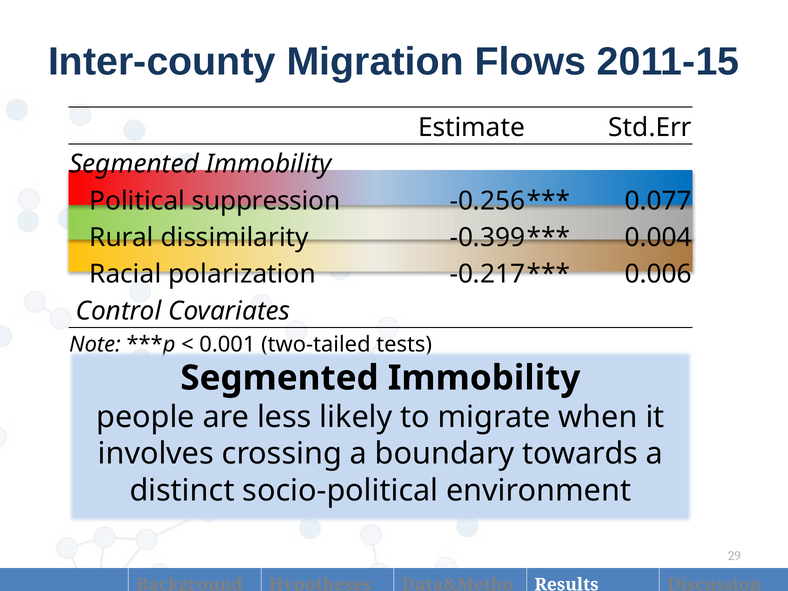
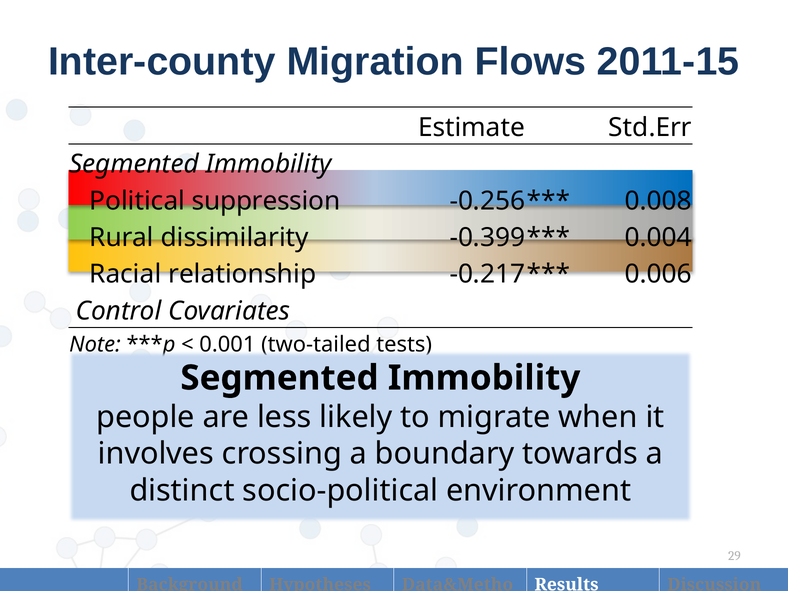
0.077: 0.077 -> 0.008 (658, 201)
polarization: polarization -> relationship (242, 274)
